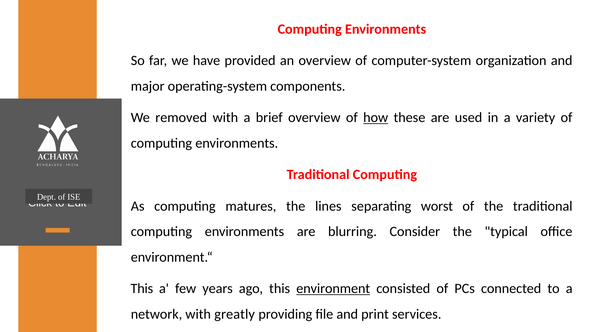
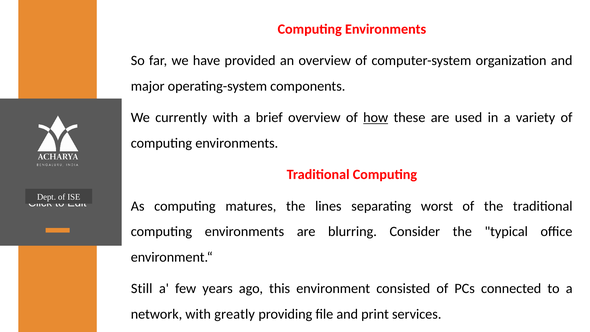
removed: removed -> currently (181, 118)
This: This -> Still (142, 288)
environment underline: present -> none (333, 288)
